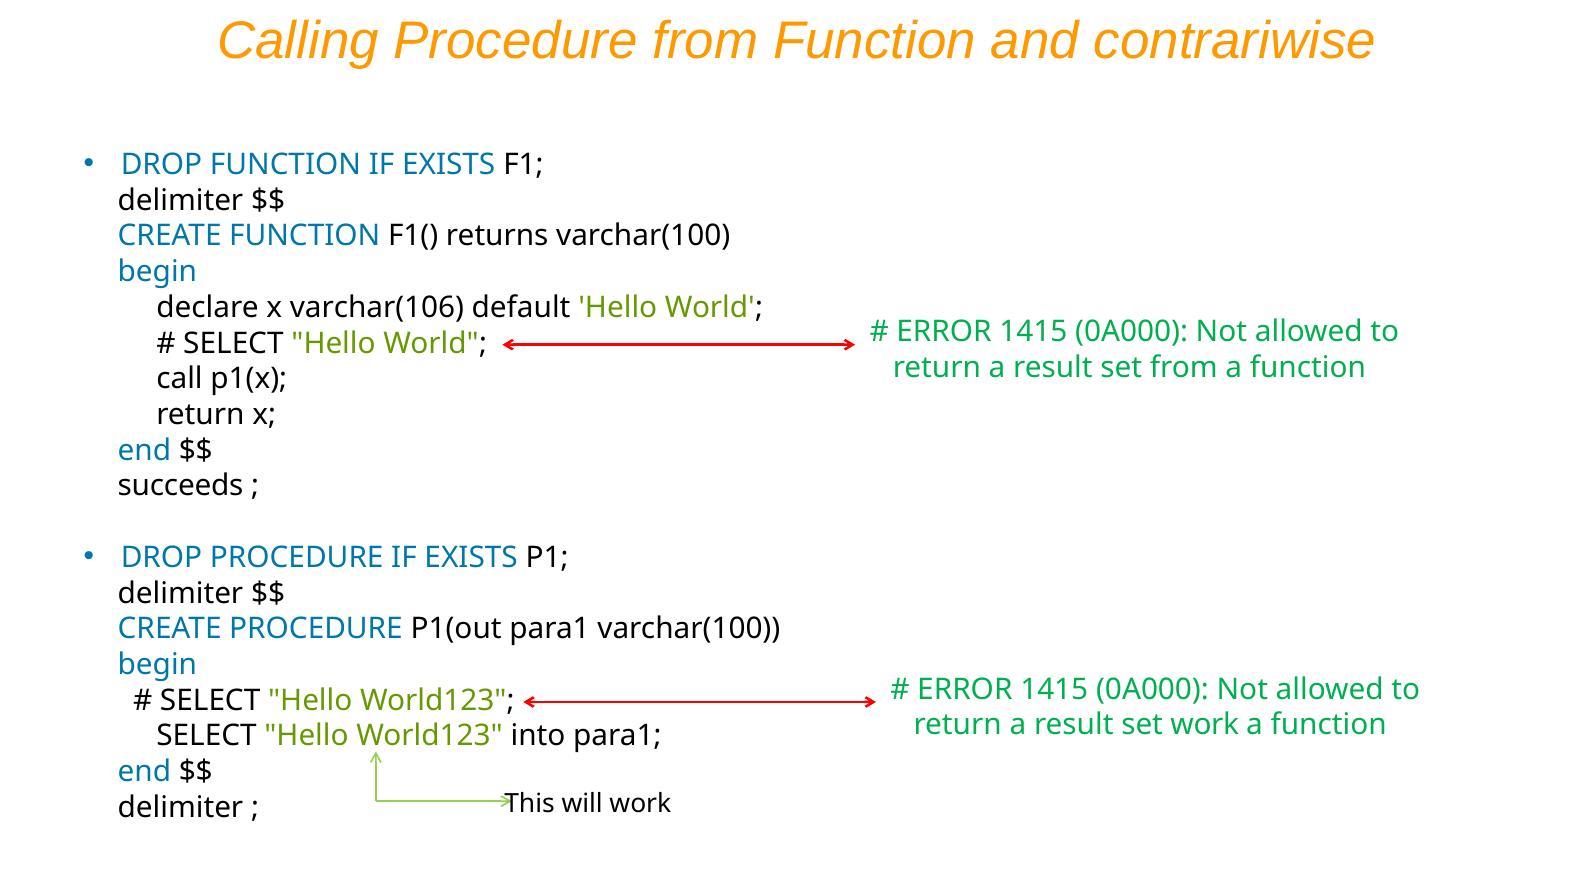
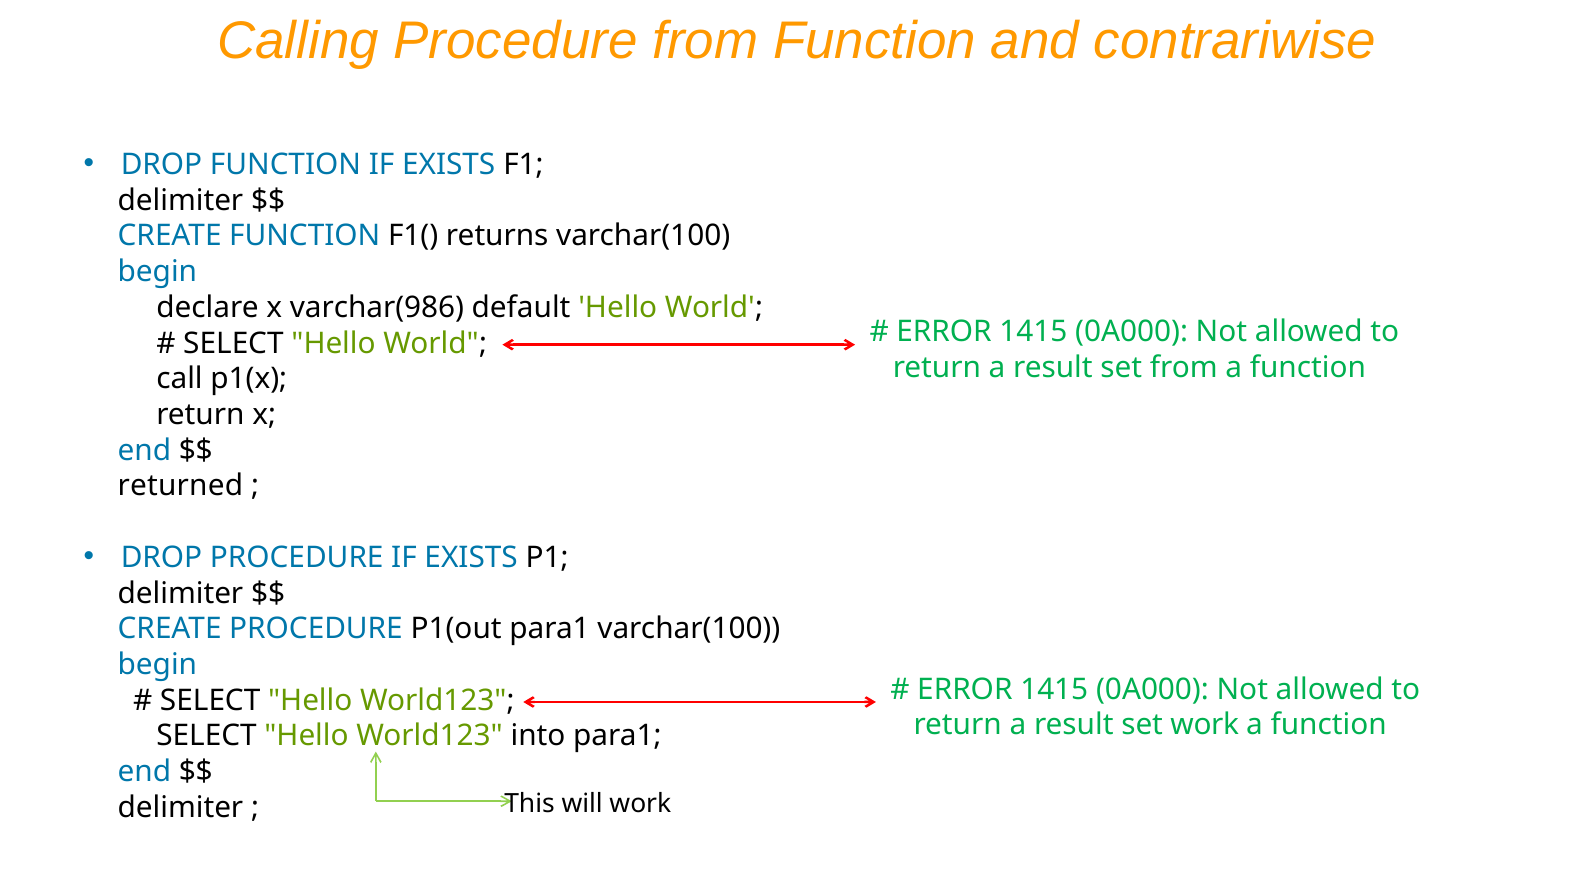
varchar(106: varchar(106 -> varchar(986 (377, 308)
succeeds: succeeds -> returned (180, 486)
